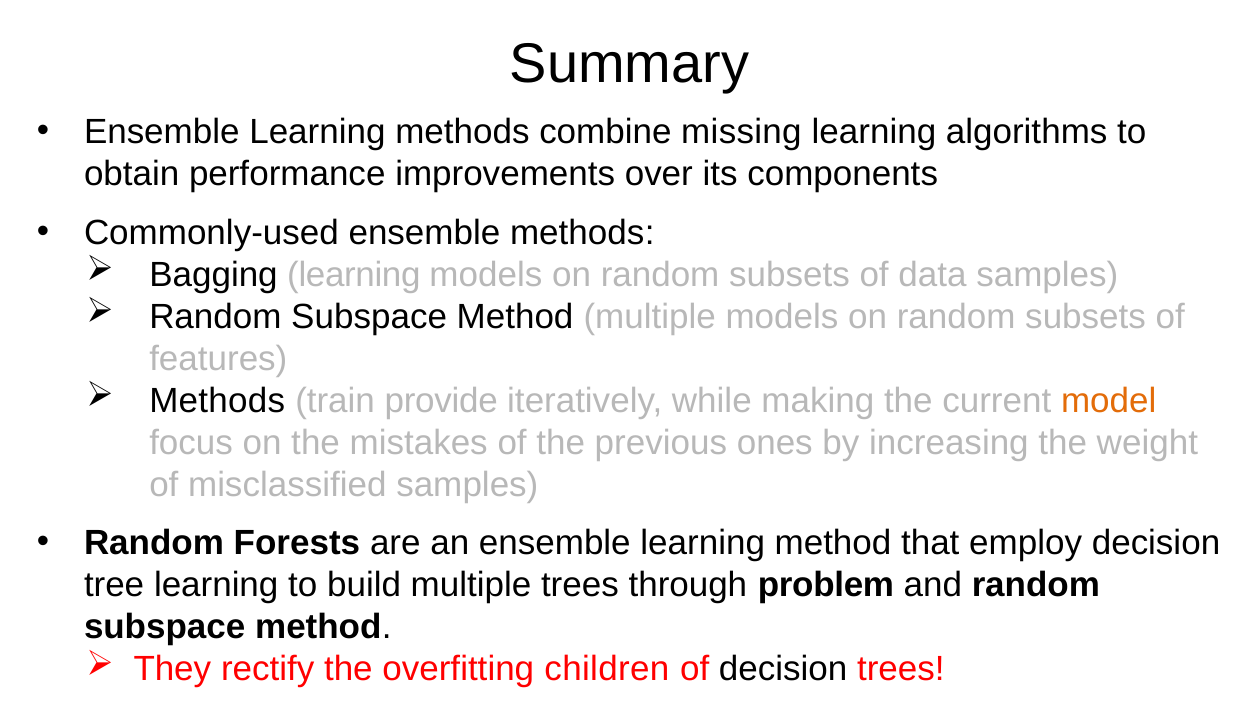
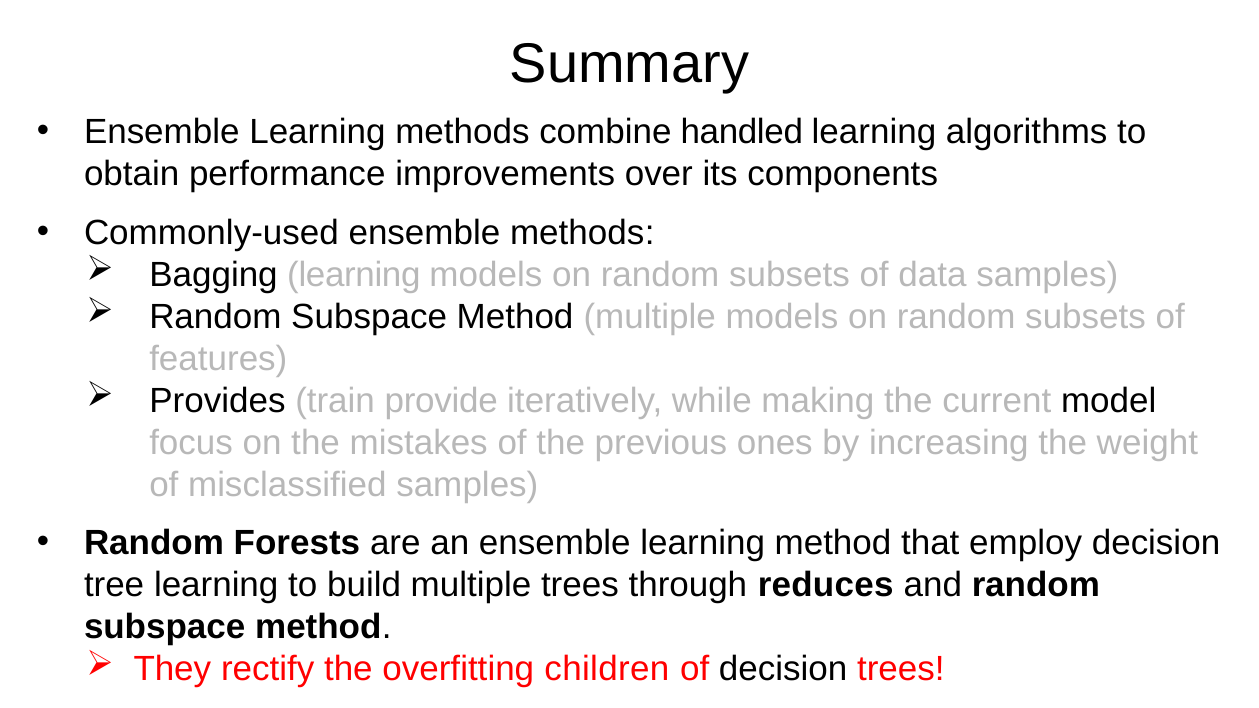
missing: missing -> handled (742, 132)
Methods: Methods -> Provides (217, 401)
model colour: orange -> black (1109, 401)
problem: problem -> reduces (826, 585)
